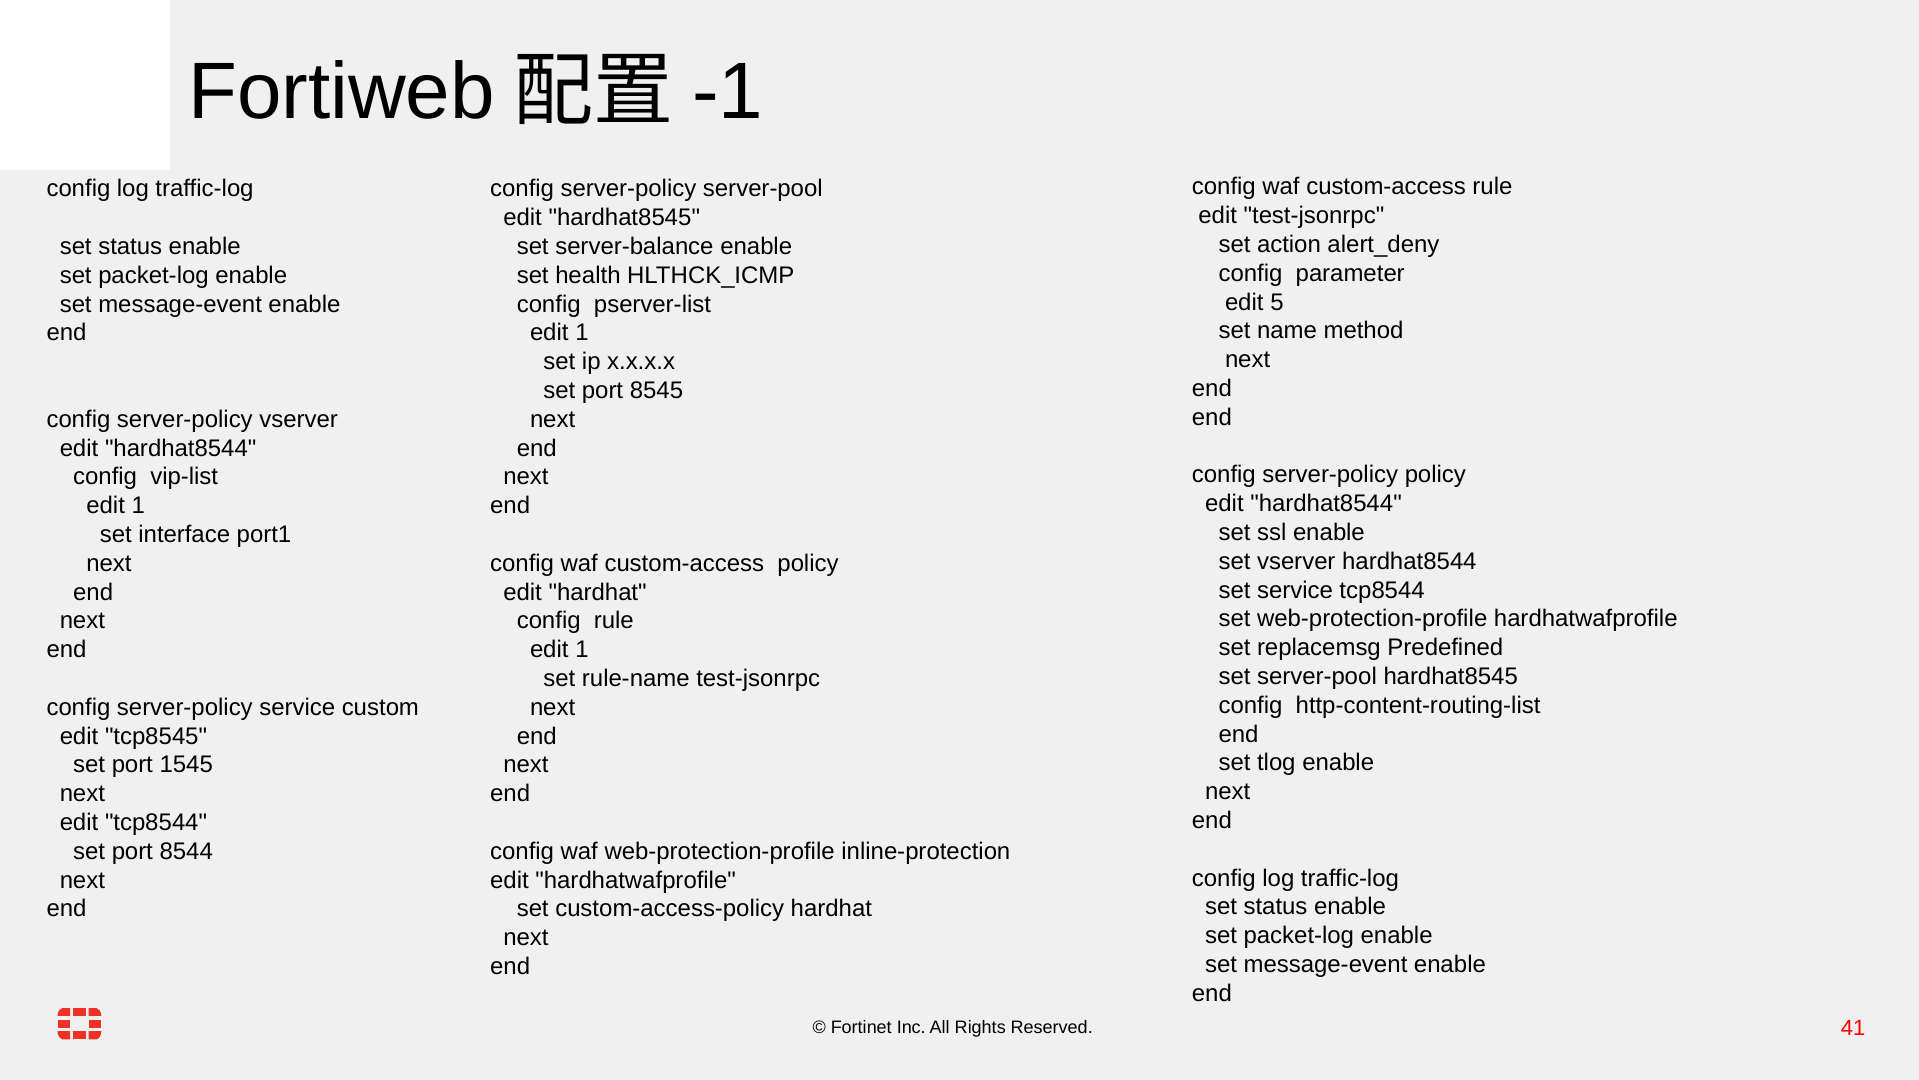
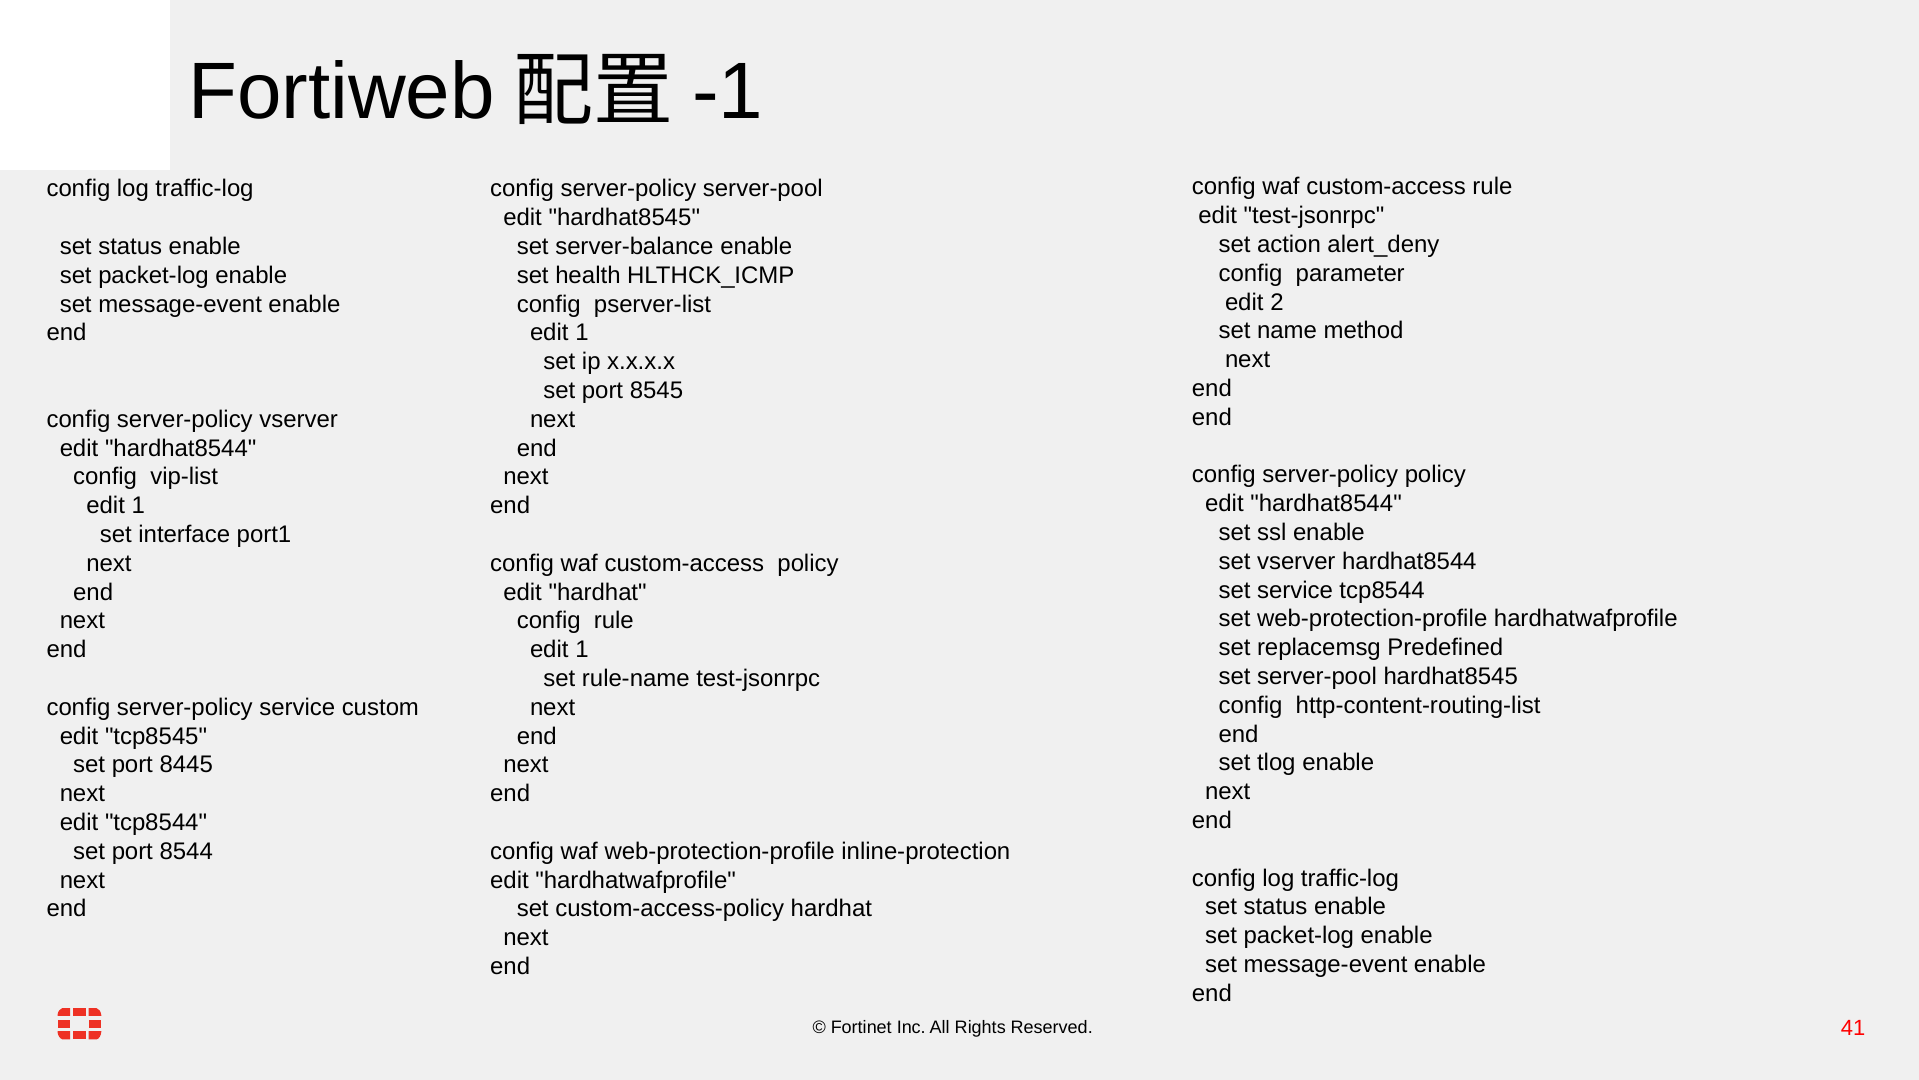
5: 5 -> 2 (1277, 302)
1545: 1545 -> 8445 (186, 765)
